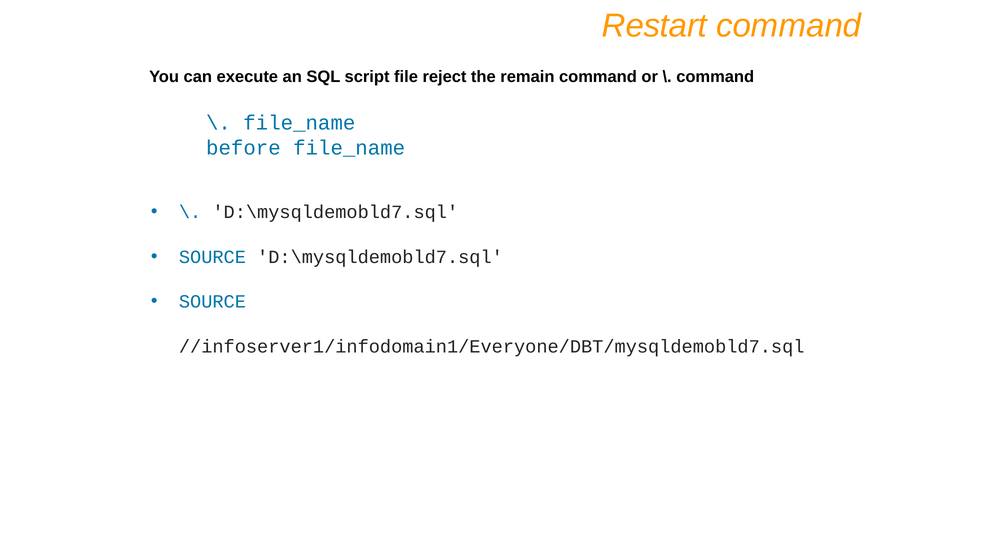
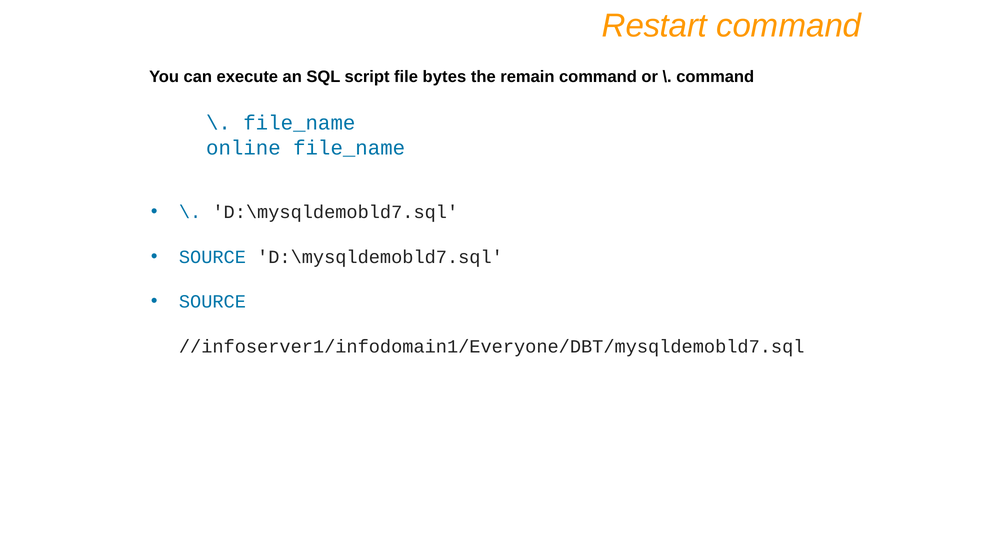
reject: reject -> bytes (444, 77)
before: before -> online (243, 148)
